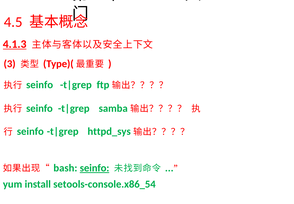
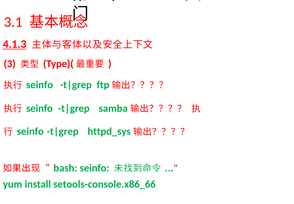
4.5: 4.5 -> 3.1 (13, 22)
seinfo underline: present -> none (95, 168)
setools-console.x86_54: setools-console.x86_54 -> setools-console.x86_66 (104, 184)
